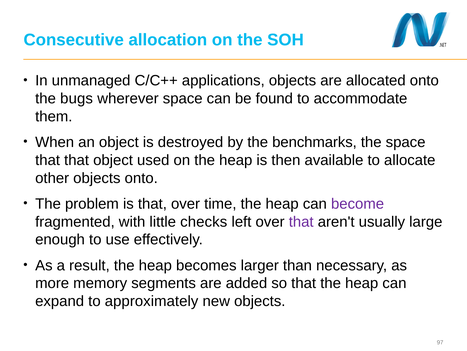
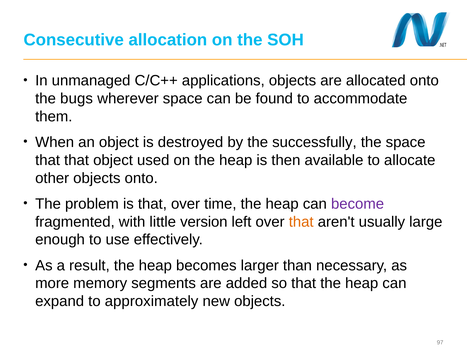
benchmarks: benchmarks -> successfully (314, 142)
checks: checks -> version (204, 221)
that colour: purple -> orange (301, 221)
